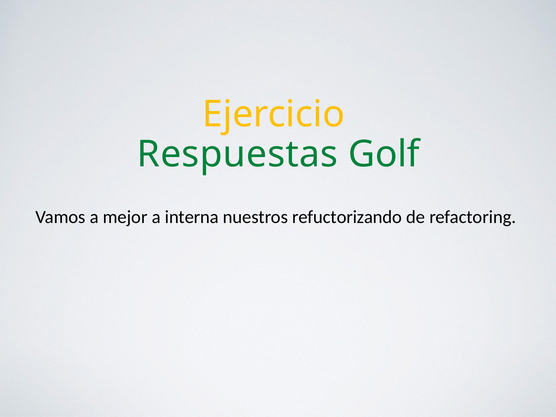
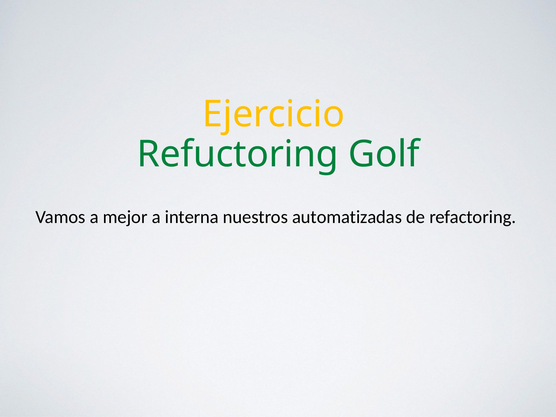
Respuestas: Respuestas -> Refuctoring (238, 154)
refuctorizando: refuctorizando -> automatizadas (347, 217)
